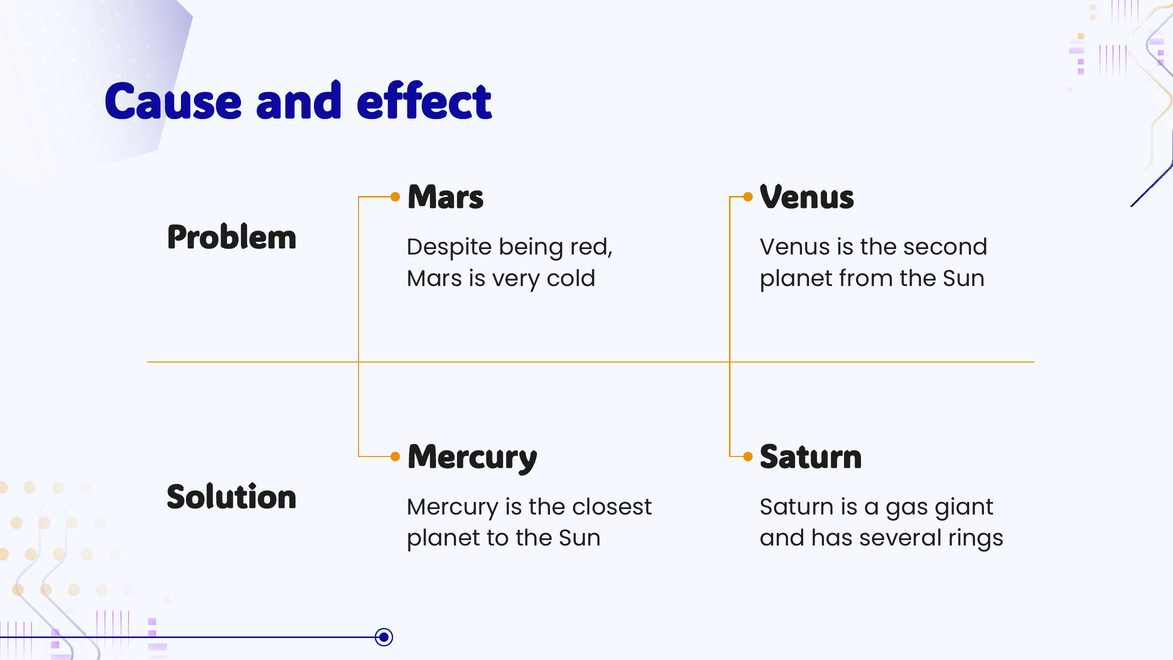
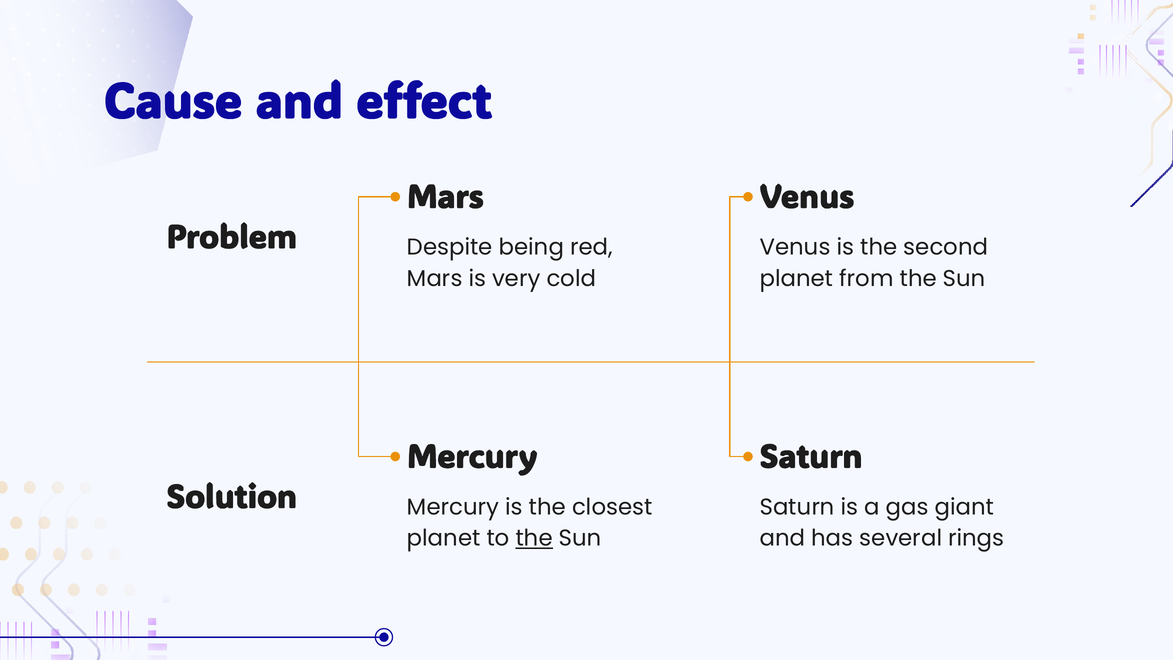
the underline: none -> present (534, 538)
